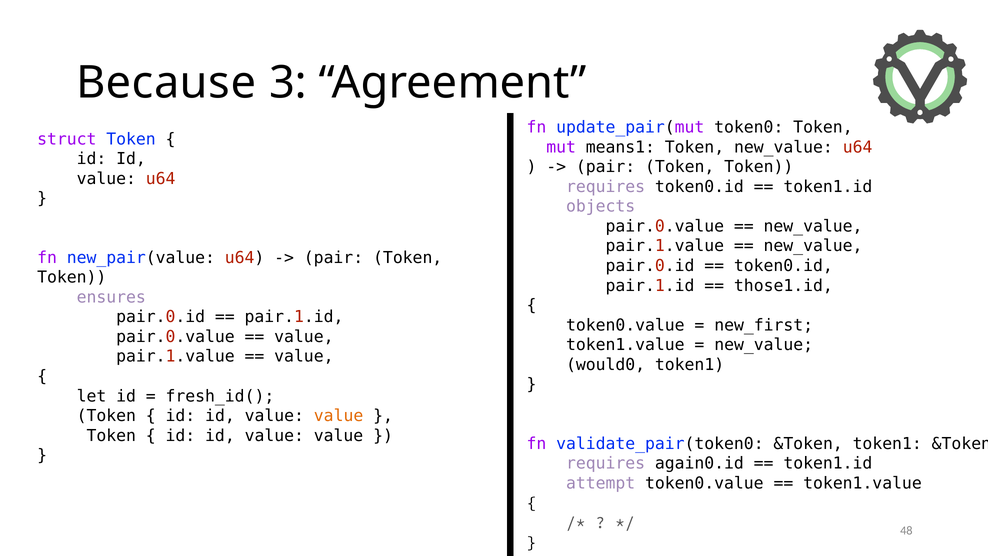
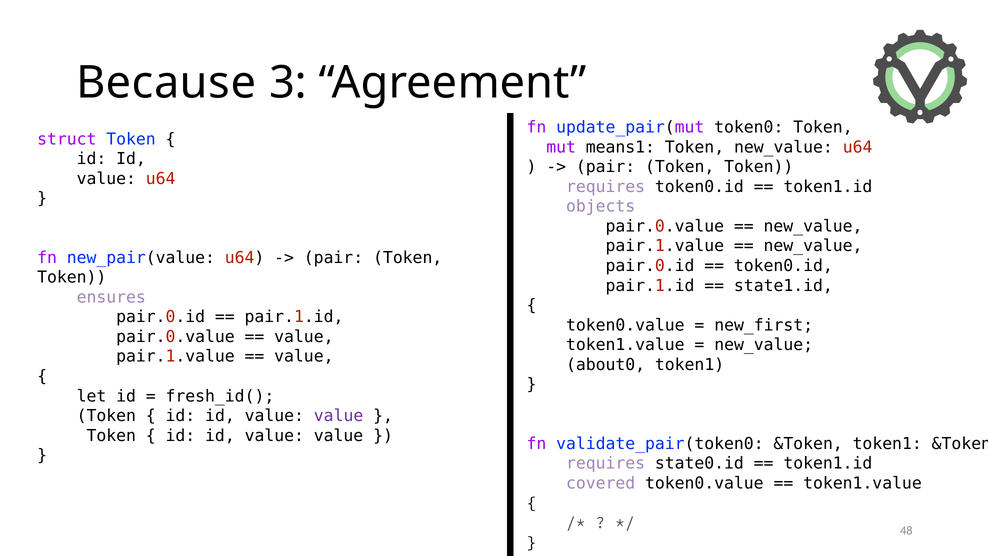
those1.id: those1.id -> state1.id (783, 285)
would0: would0 -> about0 (606, 364)
value colour: orange -> purple (339, 416)
again0.id: again0.id -> state0.id (699, 463)
attempt: attempt -> covered (601, 483)
